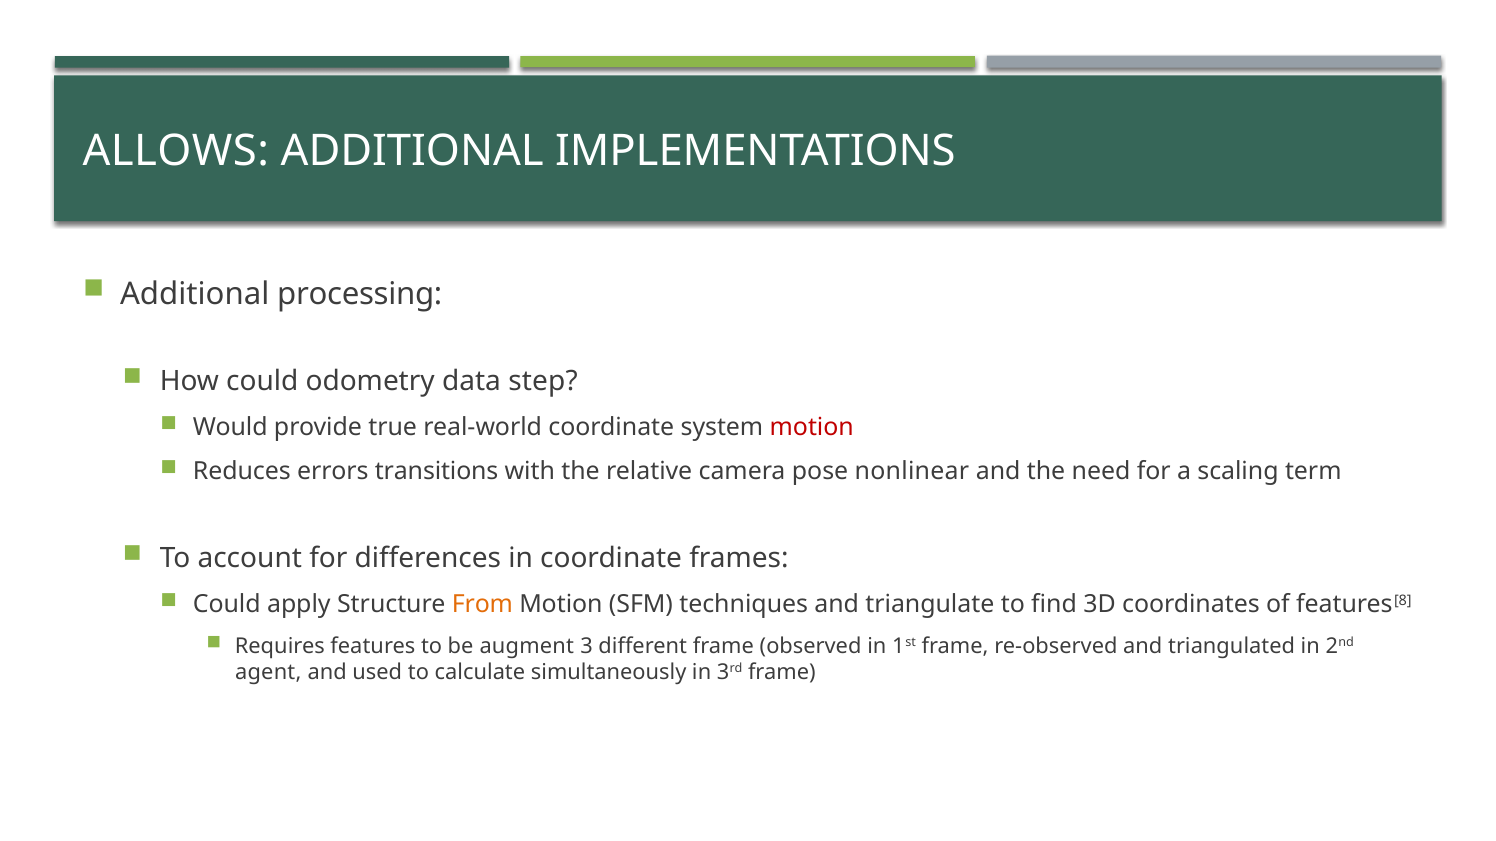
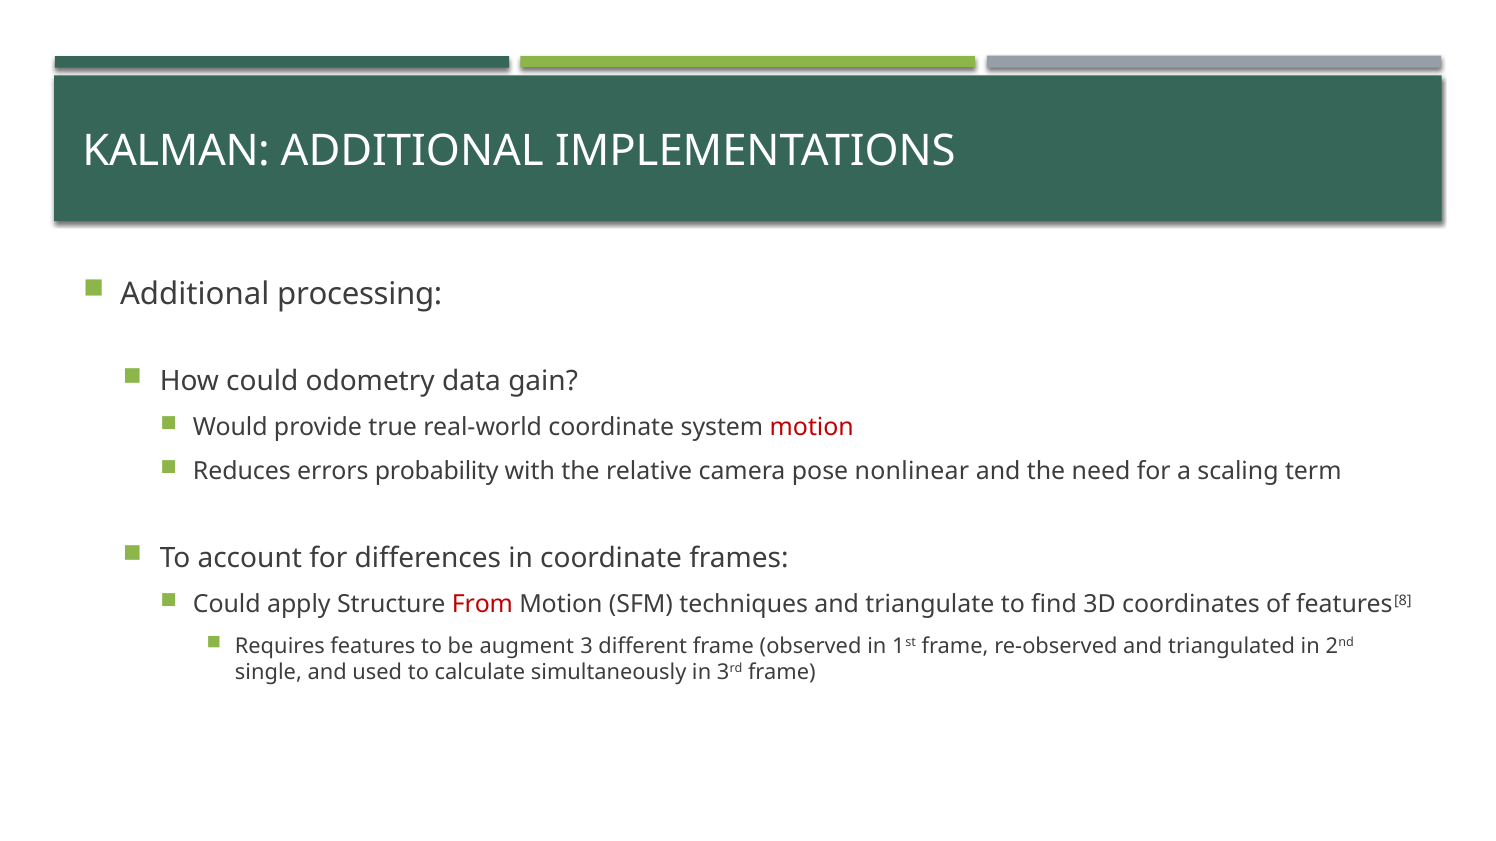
ALLOWS: ALLOWS -> KALMAN (176, 151)
step: step -> gain (543, 382)
transitions: transitions -> probability (437, 472)
From colour: orange -> red (482, 605)
agent: agent -> single (268, 673)
